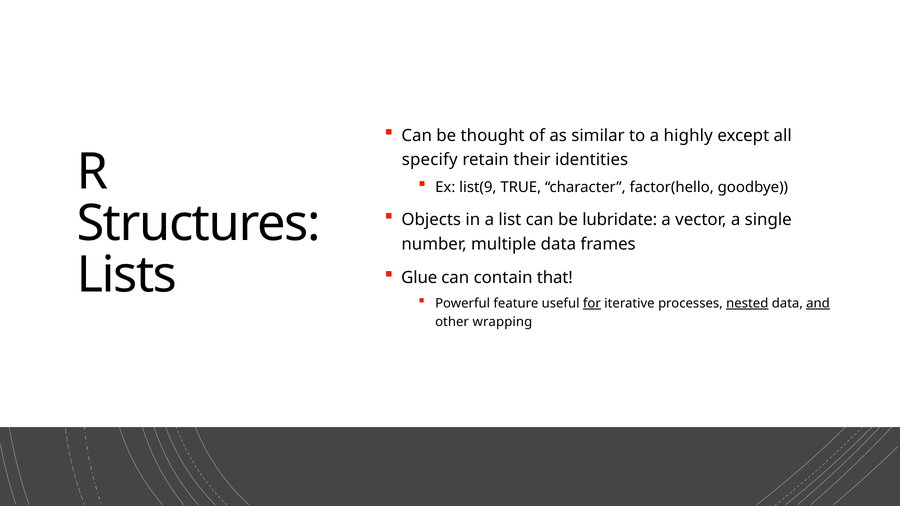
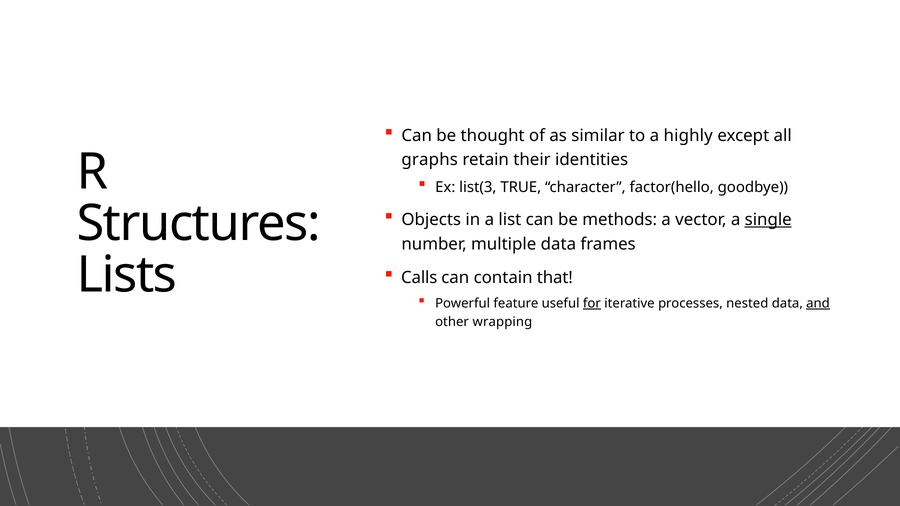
specify: specify -> graphs (430, 160)
list(9: list(9 -> list(3 (478, 187)
lubridate: lubridate -> methods (620, 220)
single underline: none -> present (768, 220)
Glue: Glue -> Calls (419, 278)
nested underline: present -> none (747, 303)
